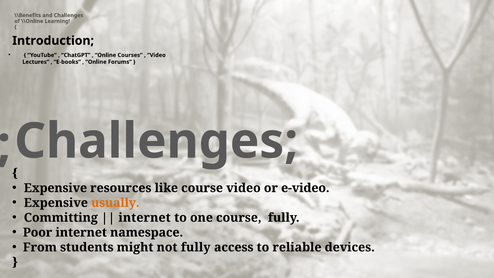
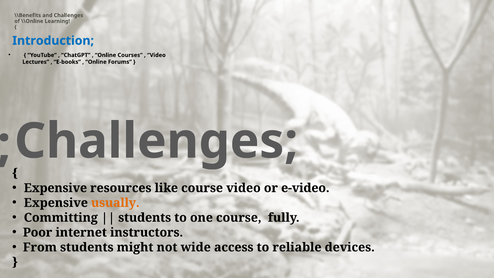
Introduction colour: black -> blue (53, 41)
internet: internet -> students (145, 218)
namespace: namespace -> instructors (147, 232)
not fully: fully -> wide (196, 247)
